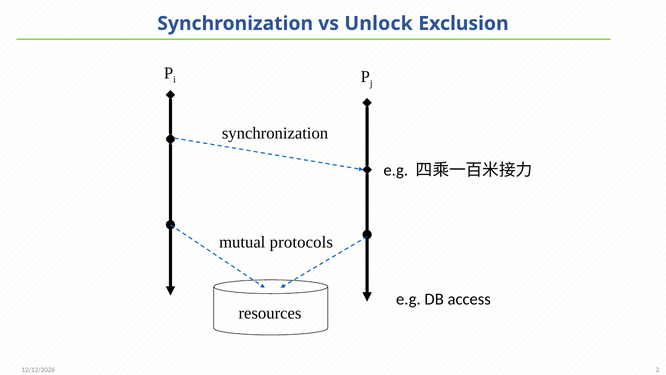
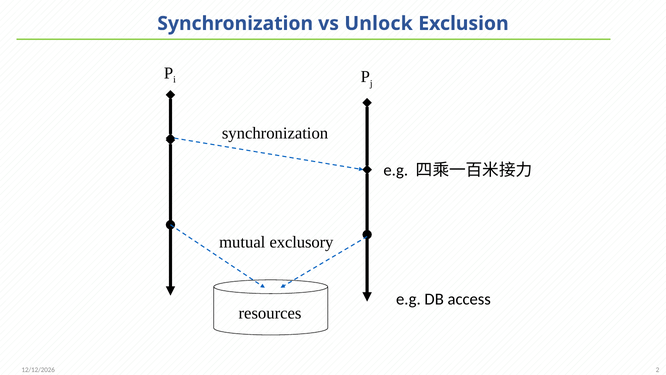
protocols: protocols -> exclusory (301, 242)
